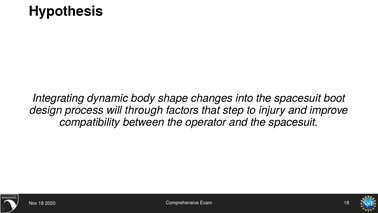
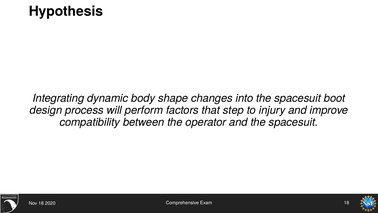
through: through -> perform (144, 110)
